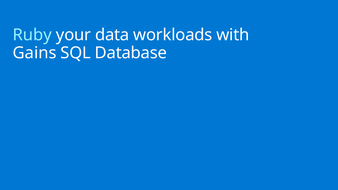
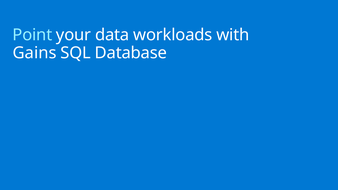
Ruby: Ruby -> Point (32, 35)
